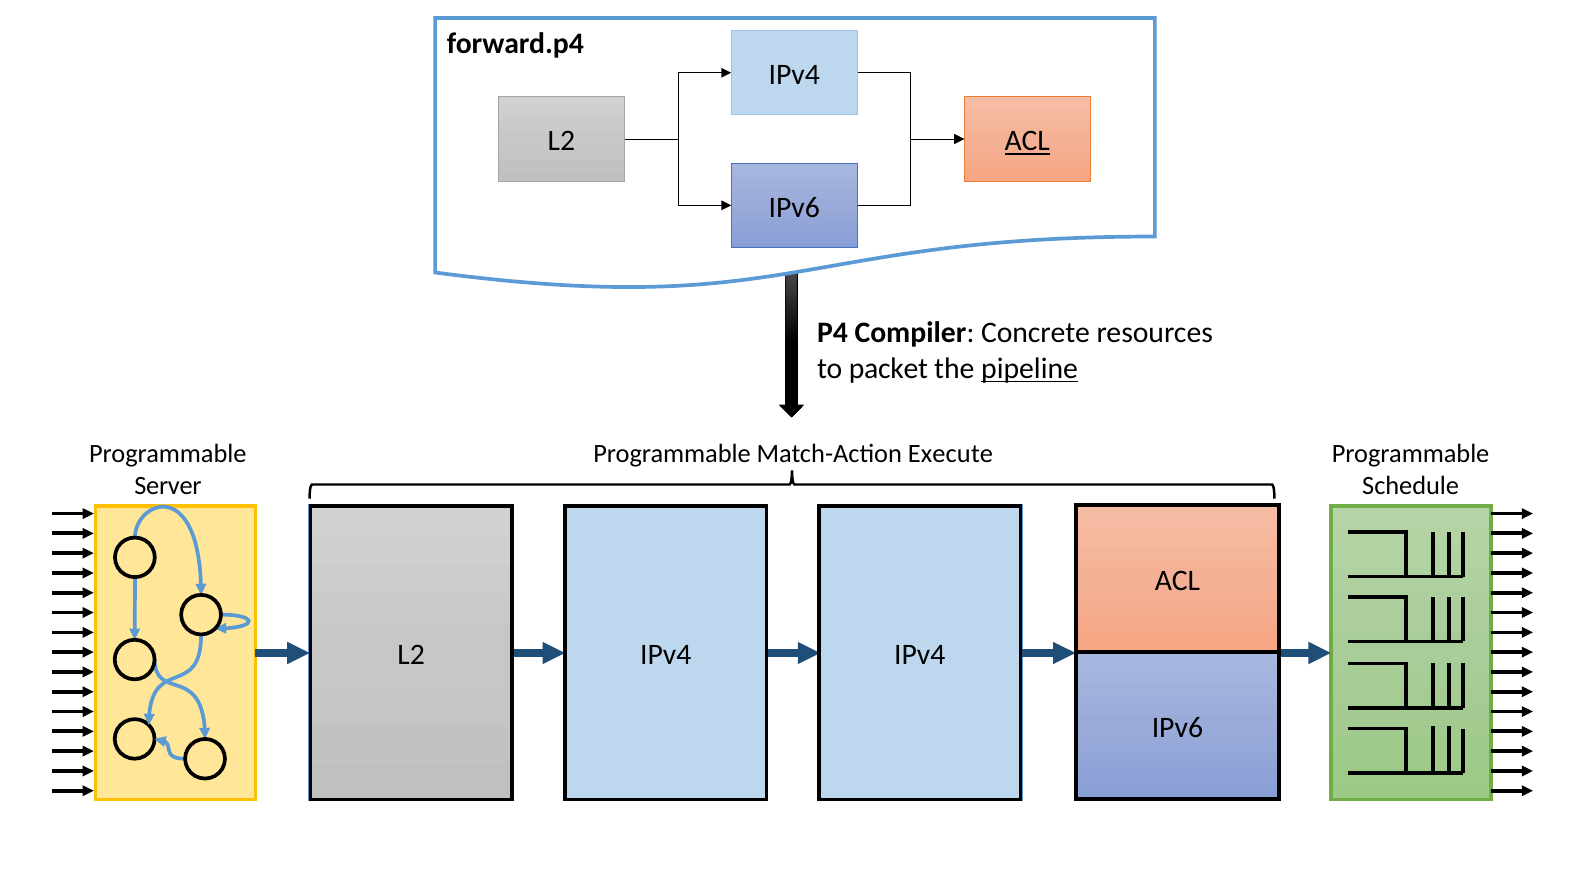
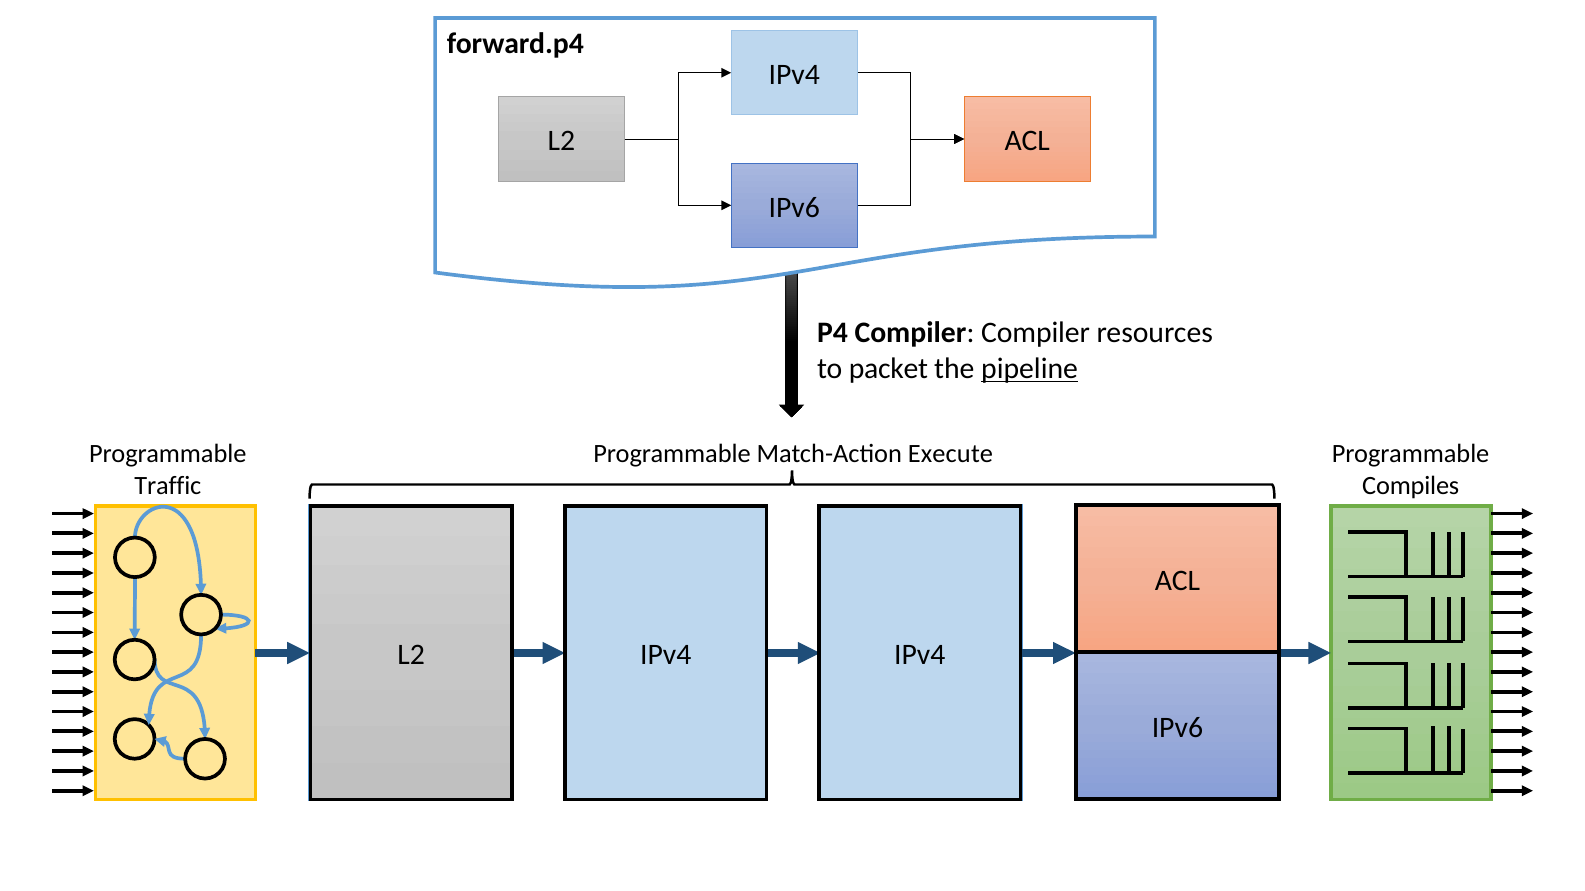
ACL underline: present -> none (1027, 141)
Compiler Concrete: Concrete -> Compiler (1036, 333)
Server: Server -> Traffic (168, 486)
Schedule: Schedule -> Compiles (1411, 486)
